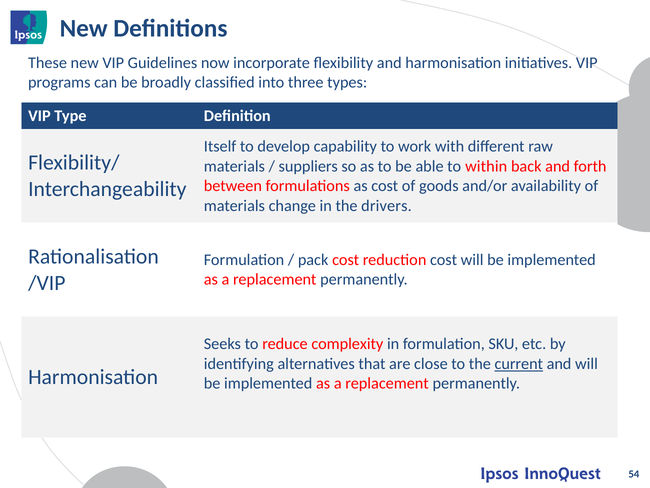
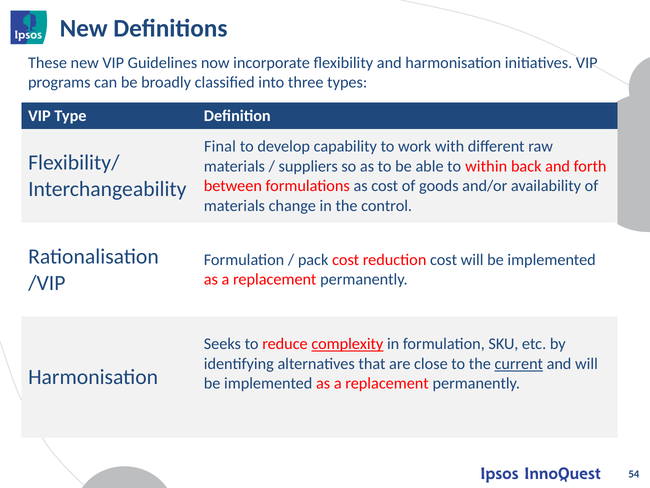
Itself: Itself -> Final (220, 146)
drivers: drivers -> control (387, 206)
complexity underline: none -> present (347, 344)
